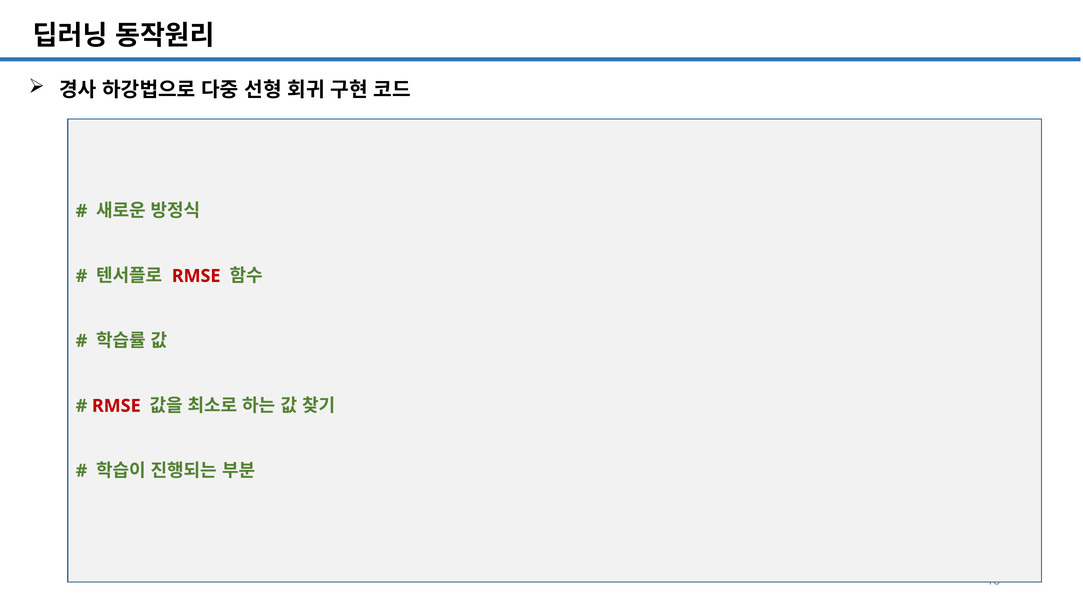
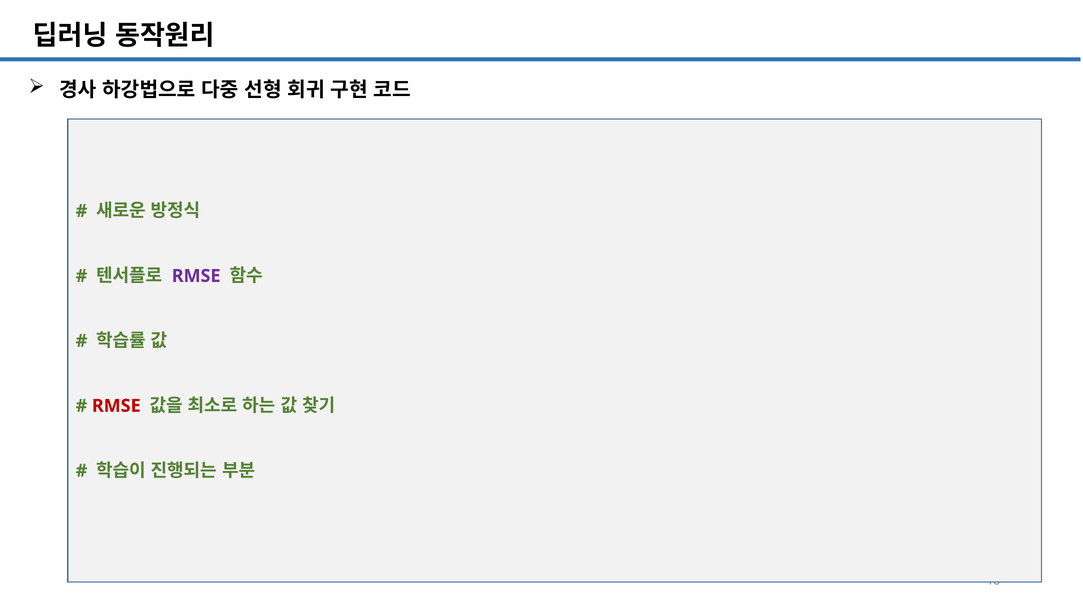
RMSE colour: red -> purple (196, 276)
